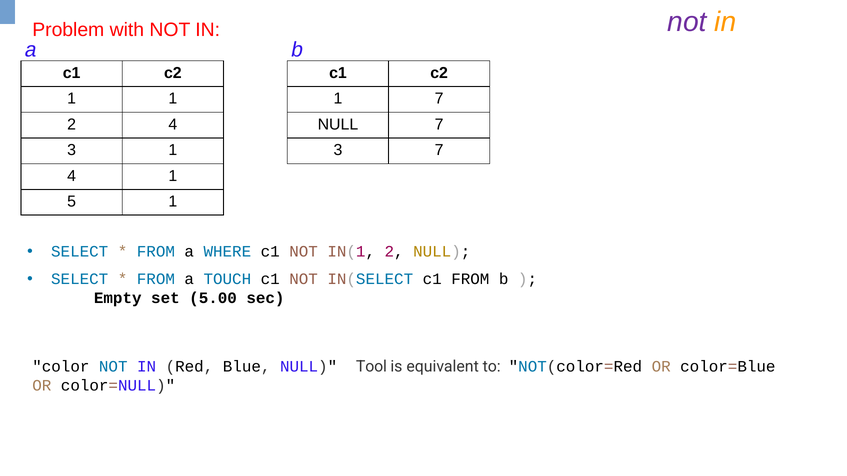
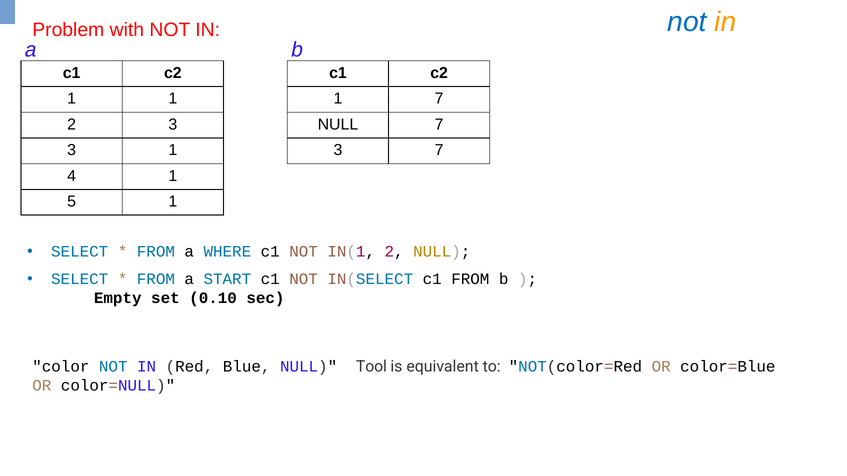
not colour: purple -> blue (687, 22)
2 4: 4 -> 3 (173, 125)
TOUCH: TOUCH -> START (227, 279)
5.00: 5.00 -> 0.10 (213, 299)
